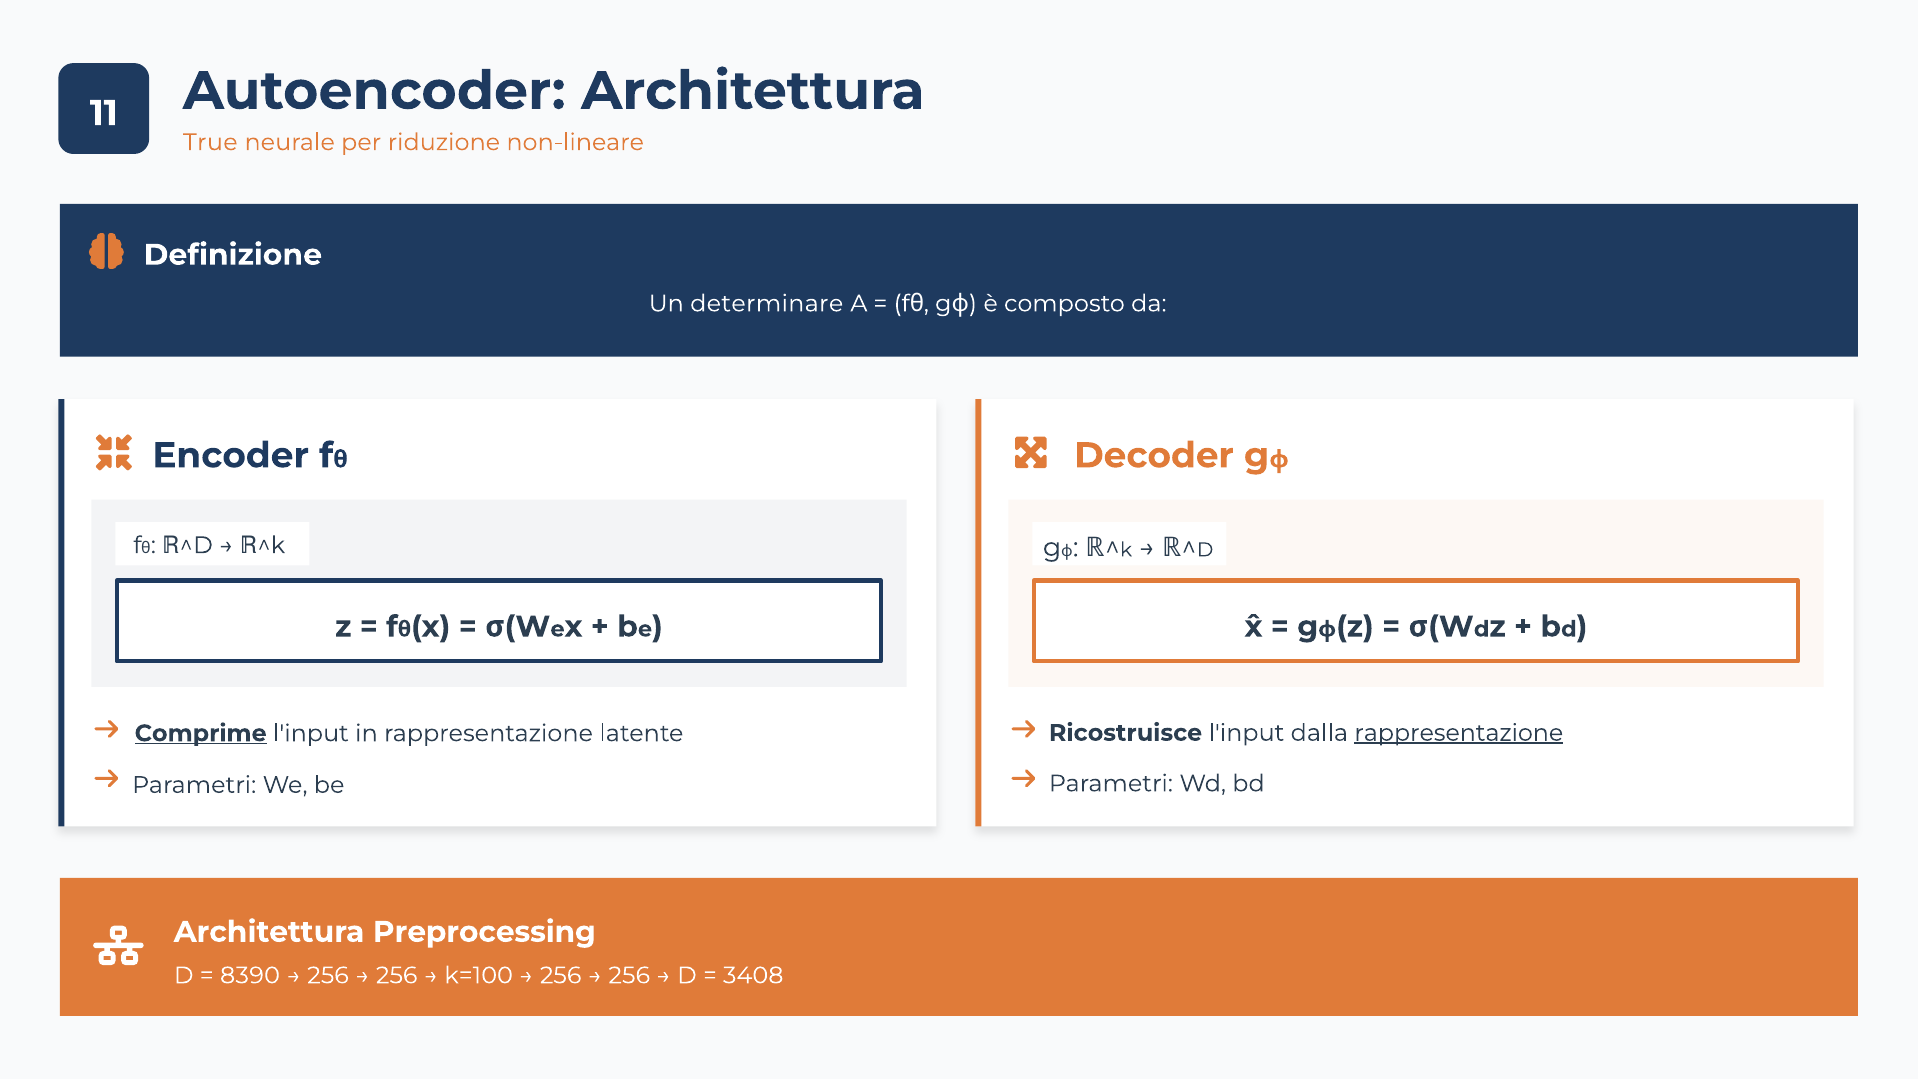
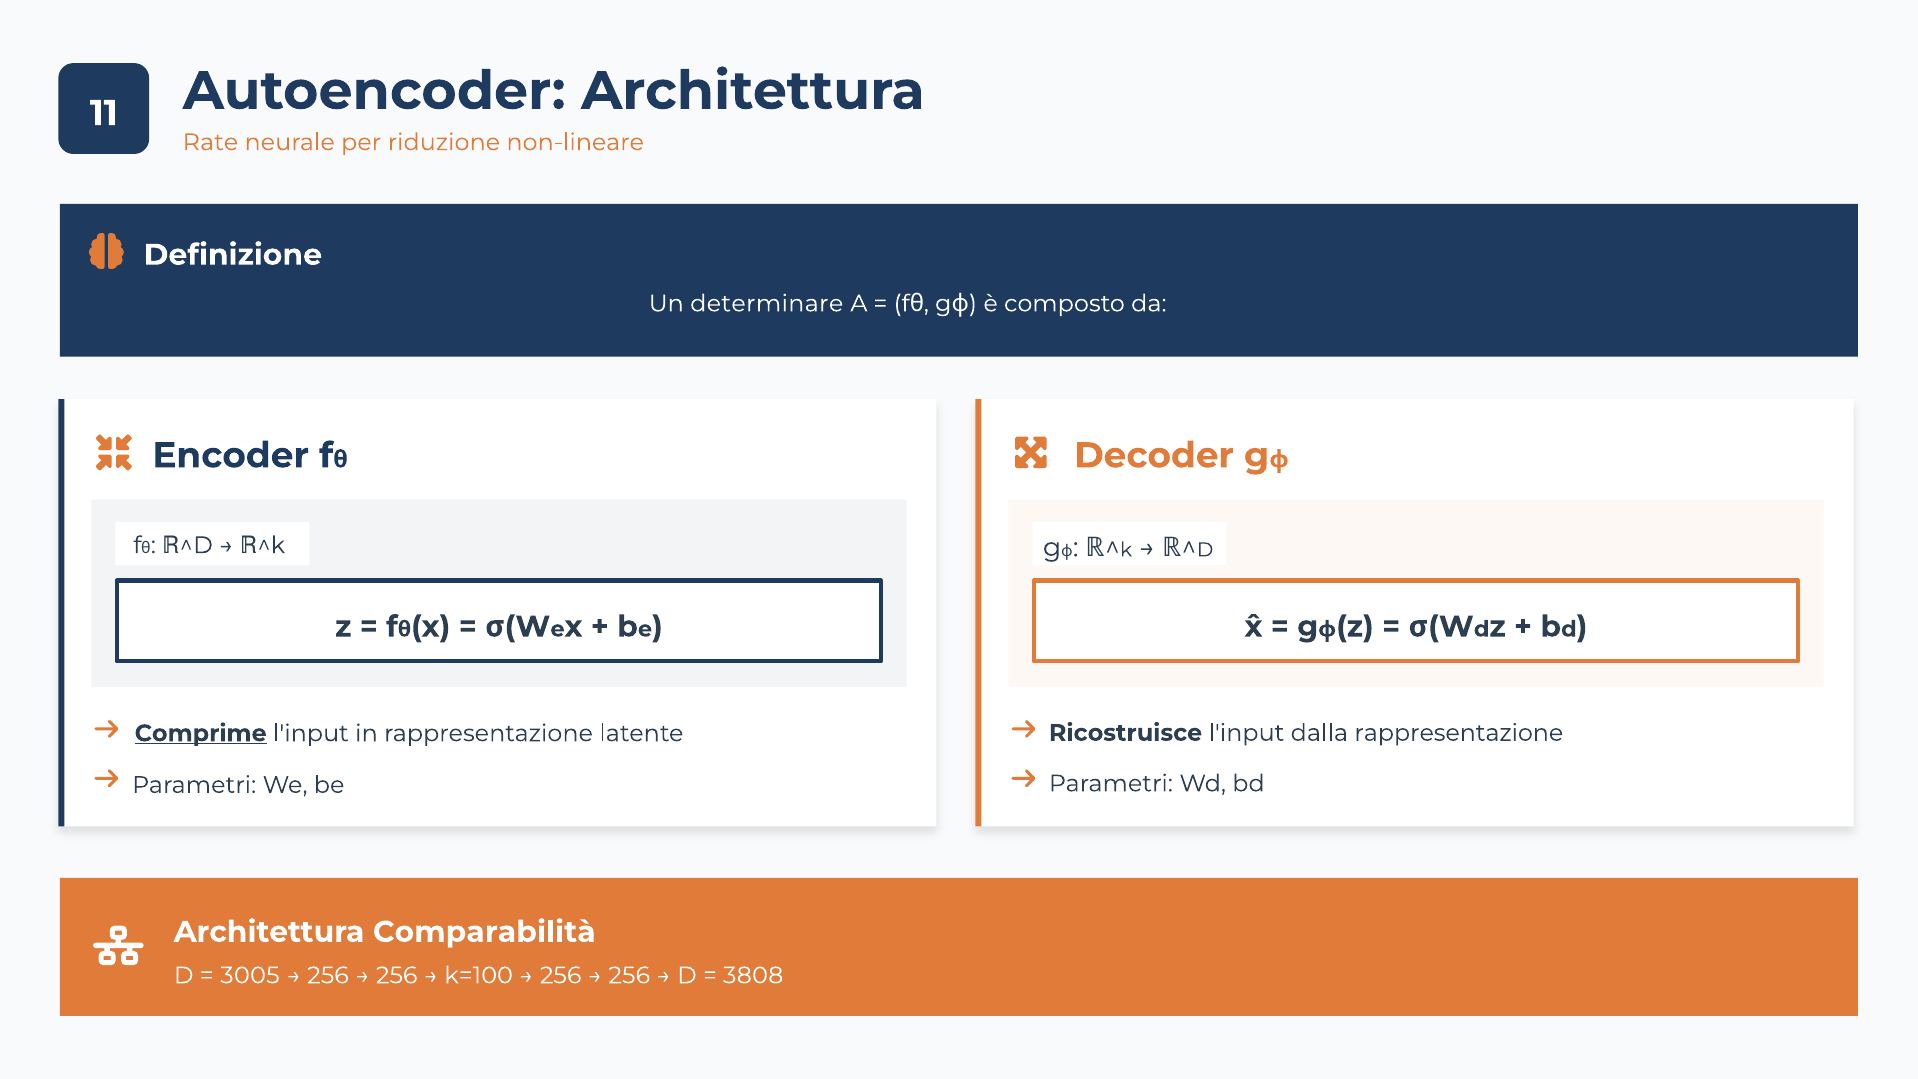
True: True -> Rate (211, 142)
rappresentazione underline: present -> none (1459, 733)
Preprocessing: Preprocessing -> Comparabilità (484, 932)
8390: 8390 -> 3005 (250, 975)
3408: 3408 -> 3808 (753, 975)
